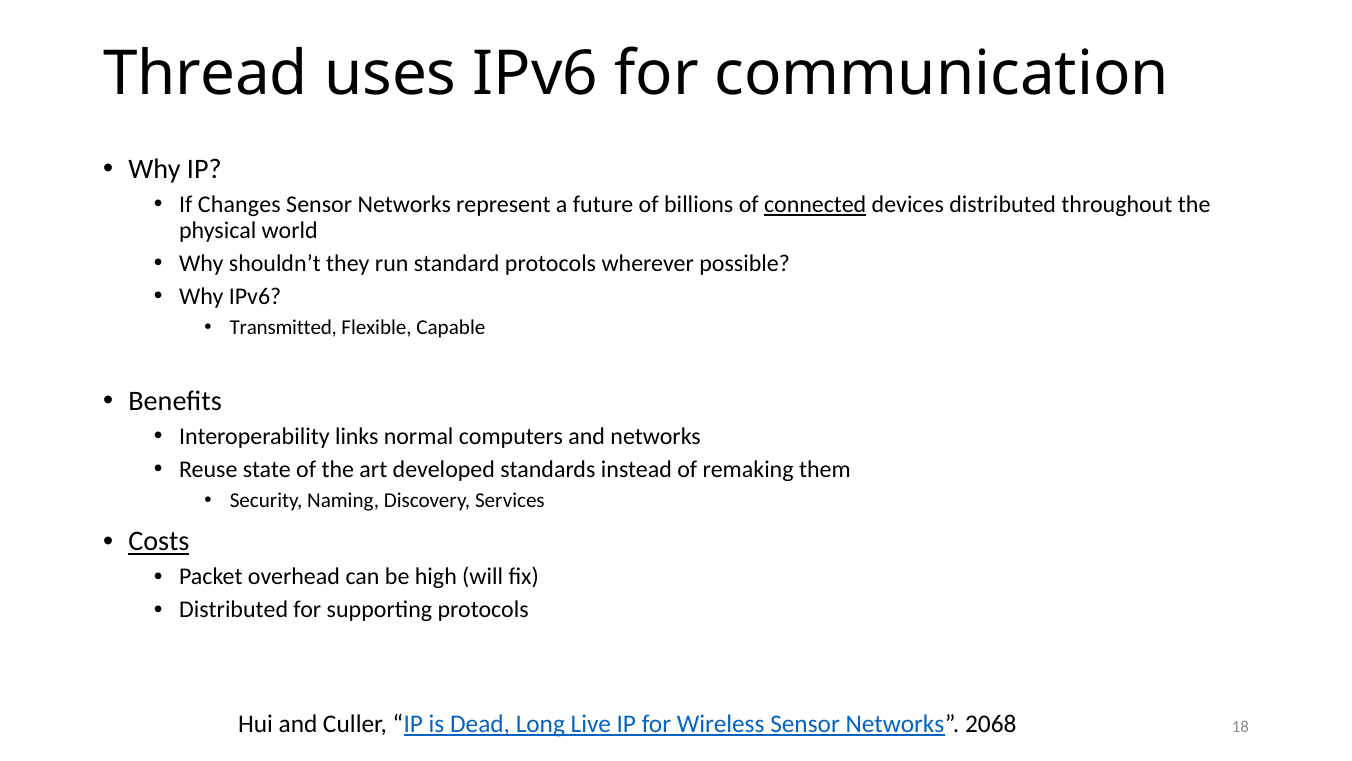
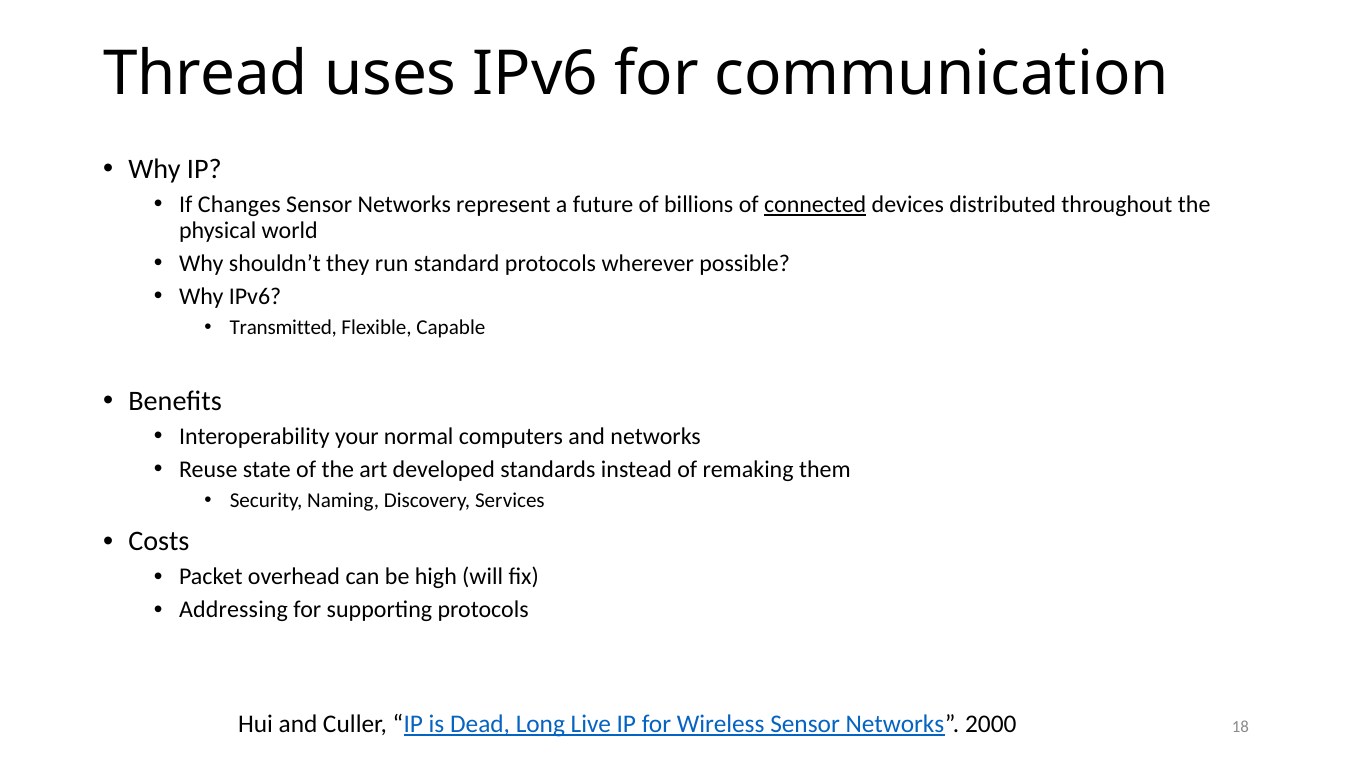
links: links -> your (357, 436)
Costs underline: present -> none (159, 541)
Distributed: Distributed -> Addressing (234, 609)
2068: 2068 -> 2000 (991, 723)
